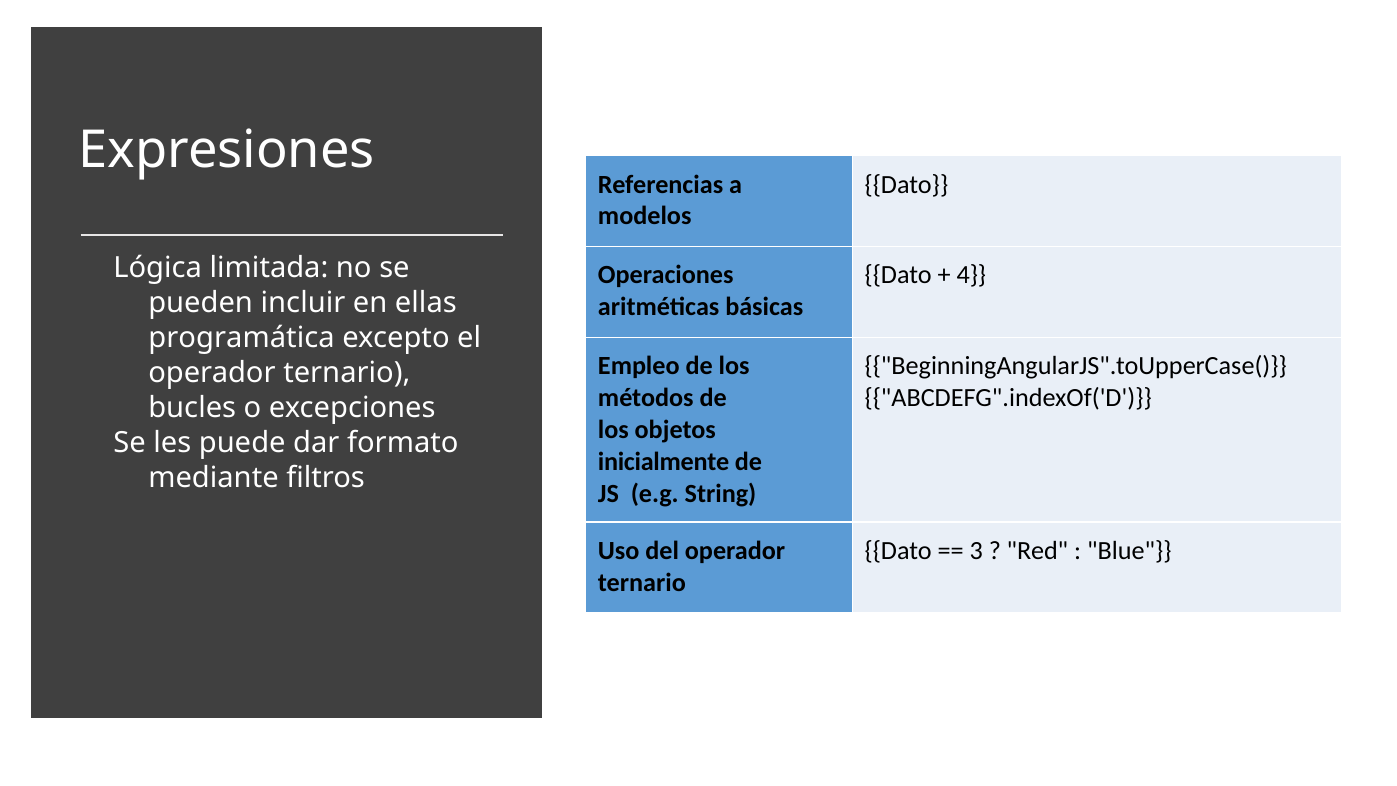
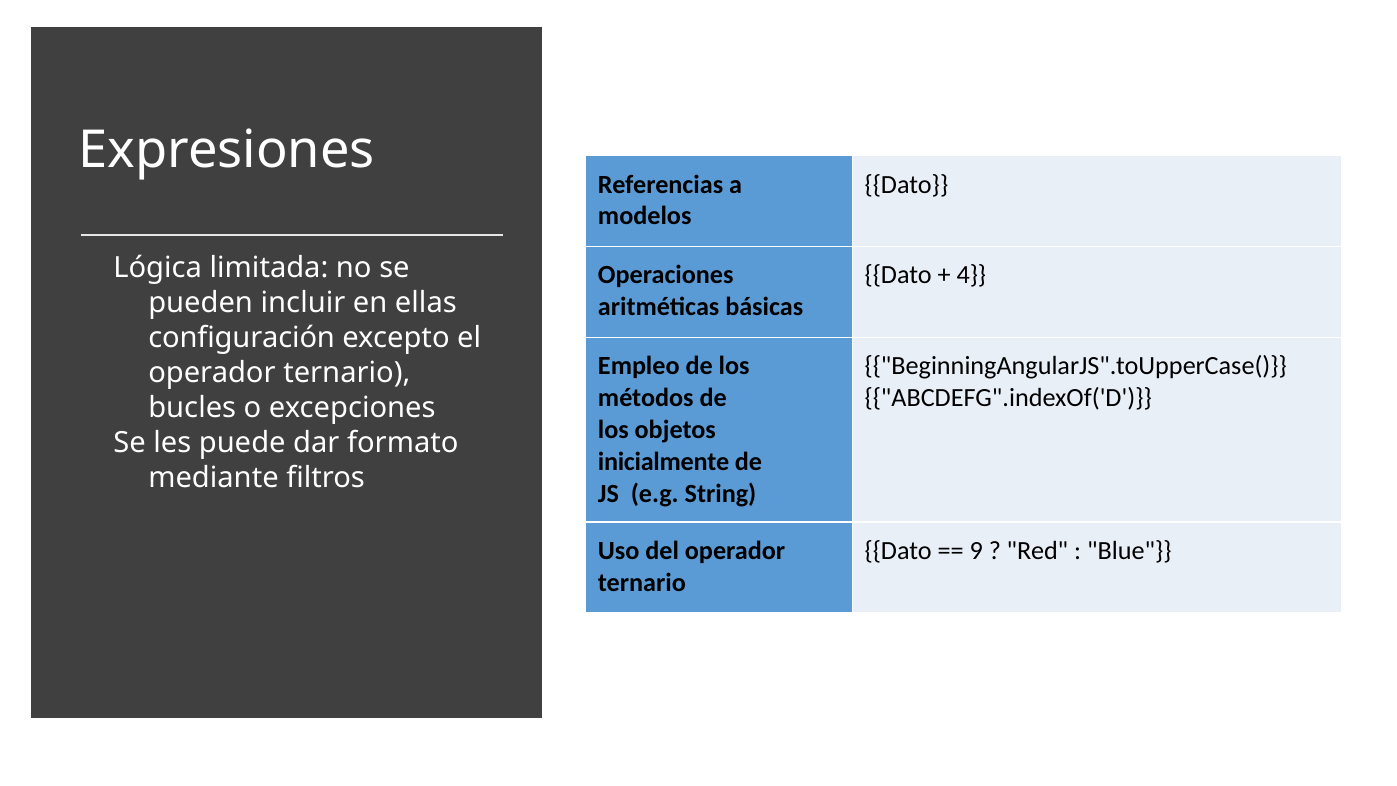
programática: programática -> configuración (242, 338)
3: 3 -> 9 (976, 551)
